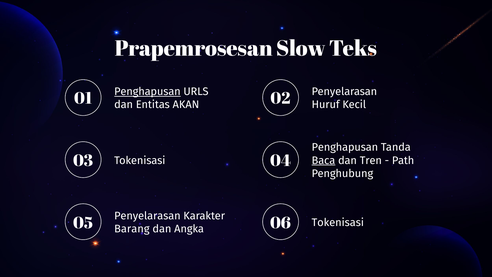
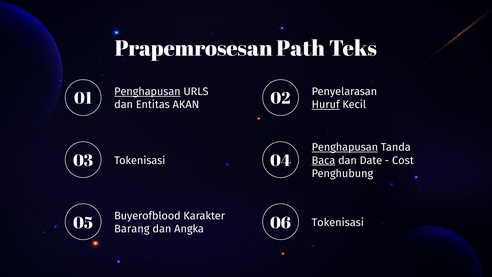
Slow: Slow -> Path (301, 49)
Huruf underline: none -> present (326, 105)
Penghapusan underline: none -> present (345, 147)
Tren: Tren -> Date (371, 160)
Path: Path -> Cost (403, 160)
Penyelarasan: Penyelarasan -> Buyerofblood (147, 216)
